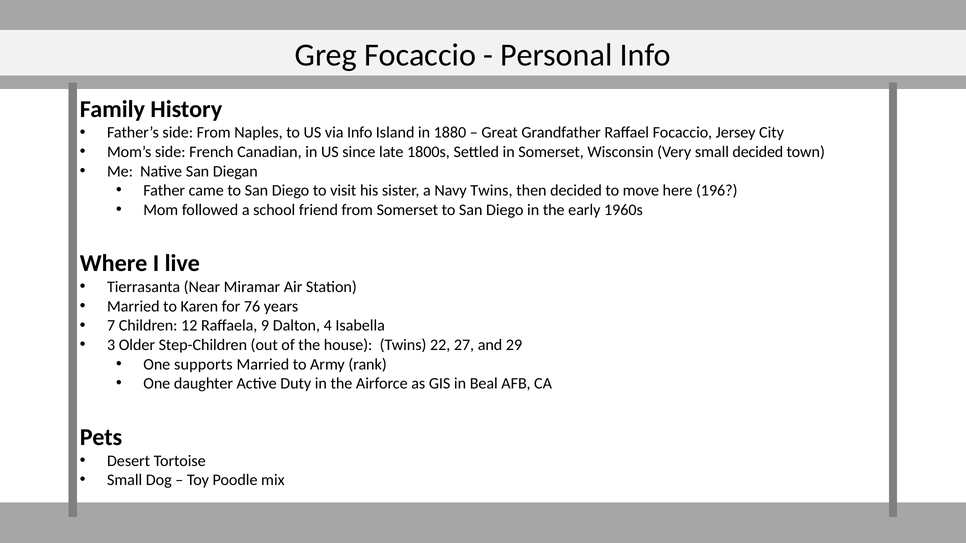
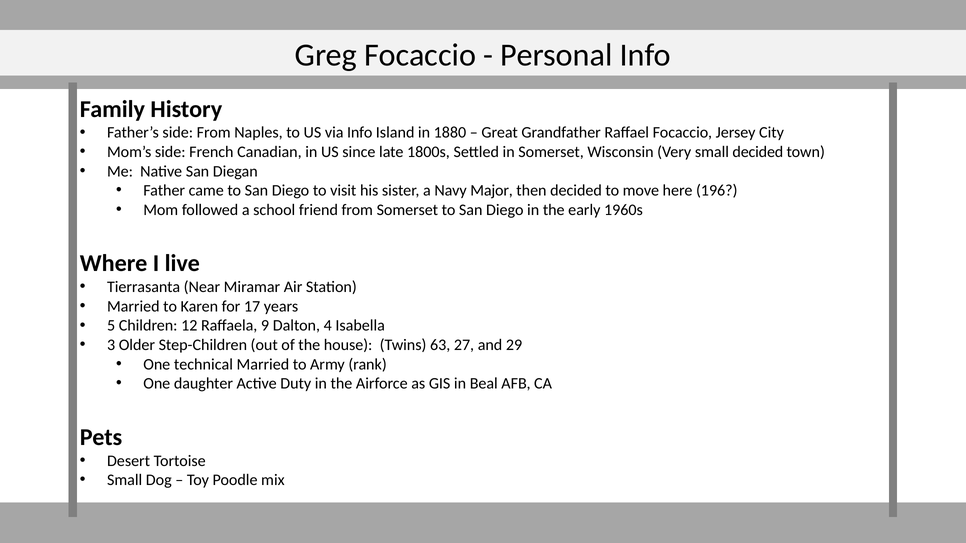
Navy Twins: Twins -> Major (492, 191)
76: 76 -> 17 (252, 307)
7: 7 -> 5 (111, 326)
22: 22 -> 63 (440, 345)
supports: supports -> technical (203, 364)
